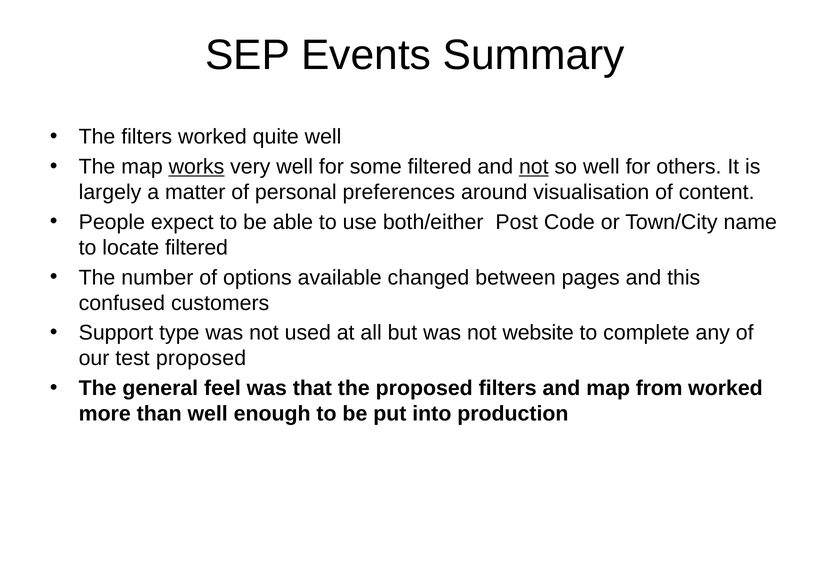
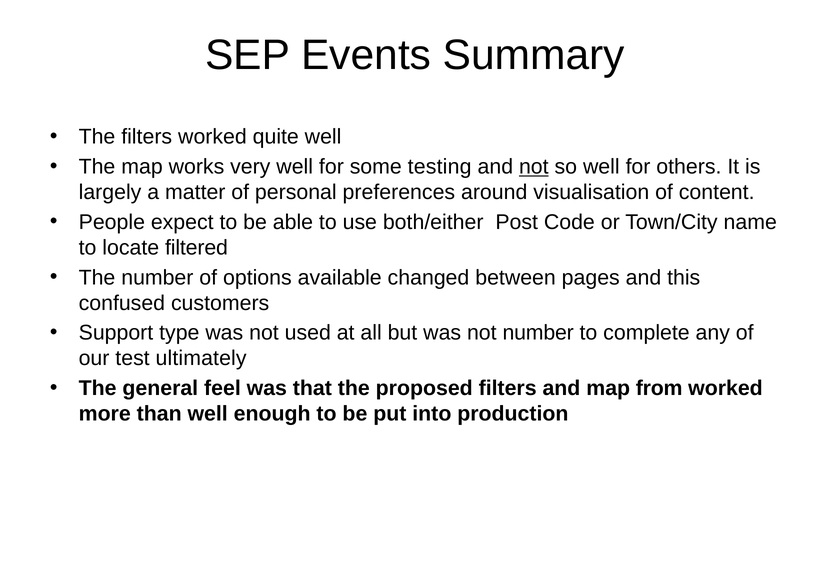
works underline: present -> none (196, 167)
some filtered: filtered -> testing (440, 167)
not website: website -> number (538, 333)
test proposed: proposed -> ultimately (201, 358)
